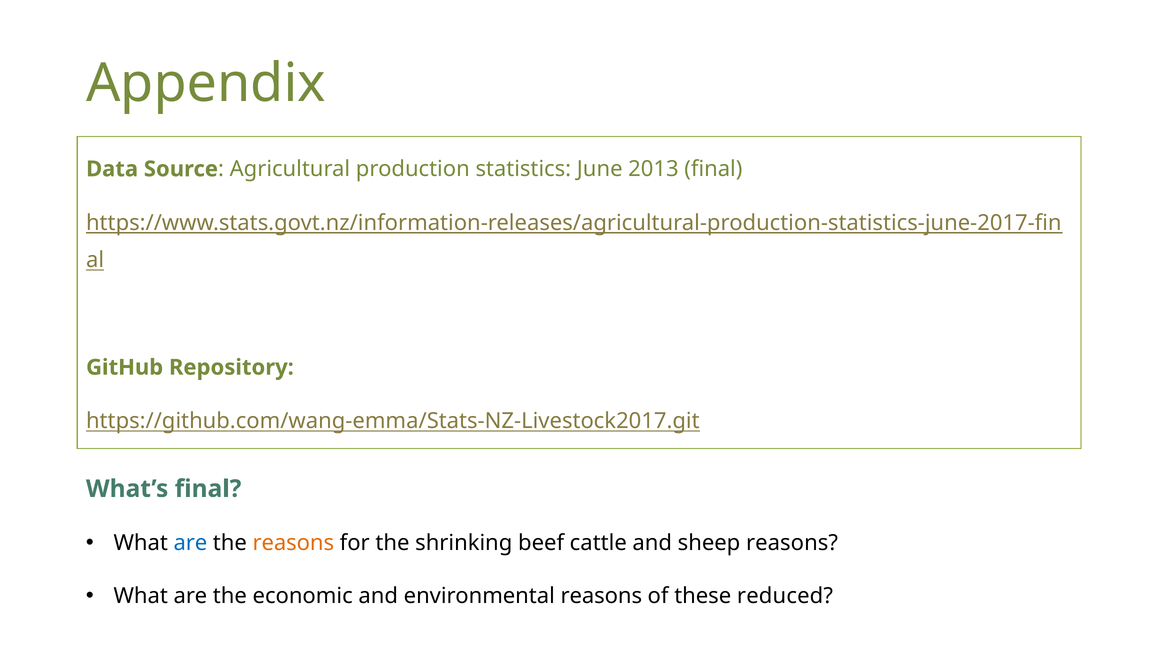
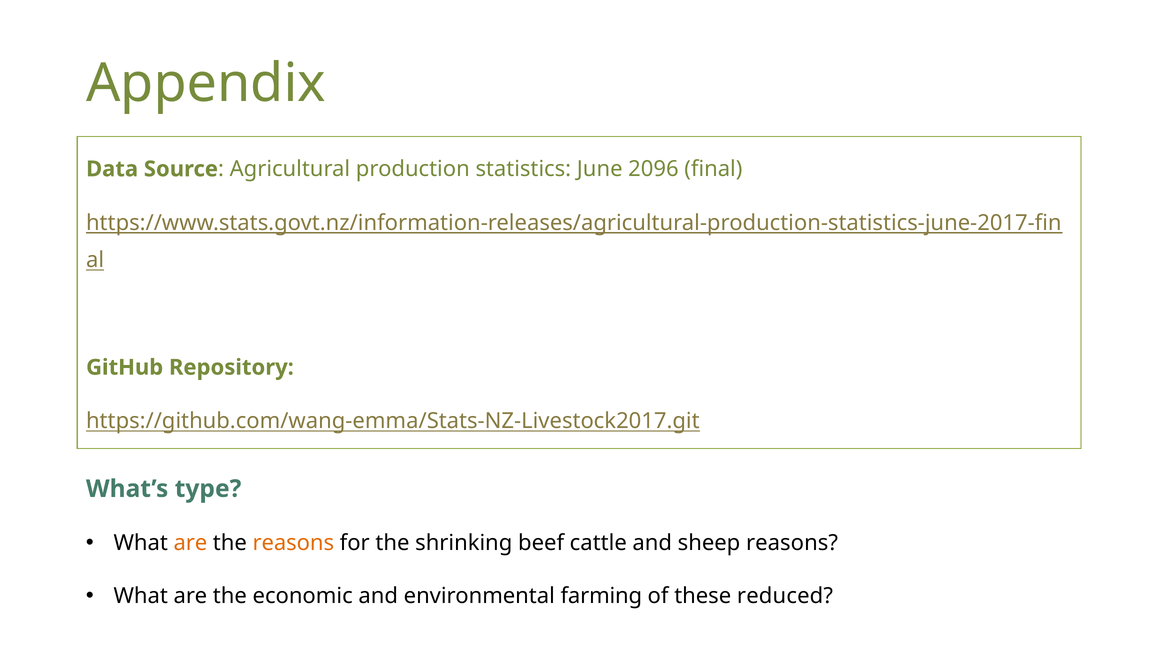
2013: 2013 -> 2096 (653, 169)
What’s final: final -> type (208, 488)
are colour: blue -> orange (190, 543)
environmental reasons: reasons -> farming (601, 596)
